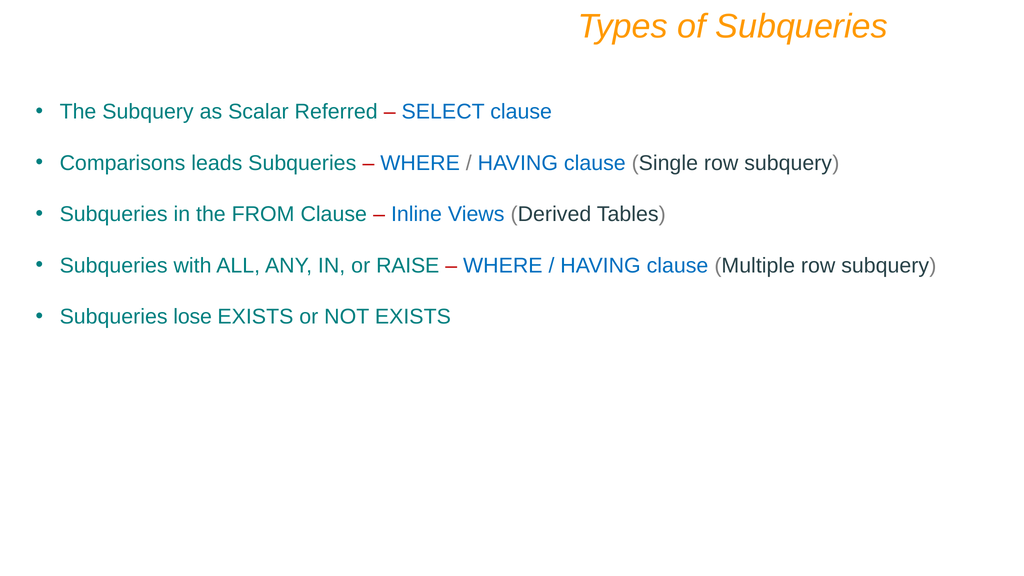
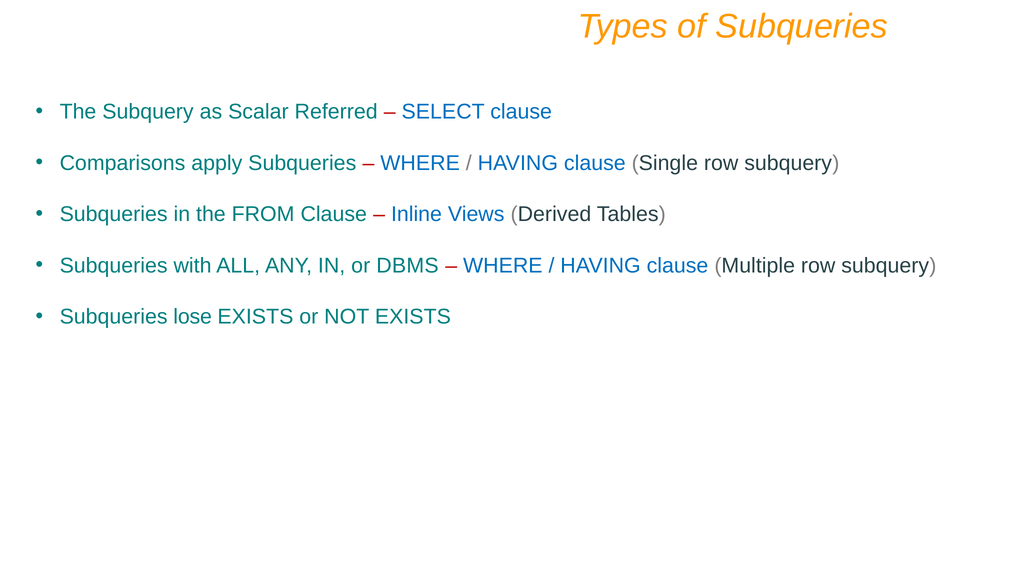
leads: leads -> apply (217, 163)
RAISE: RAISE -> DBMS (407, 266)
